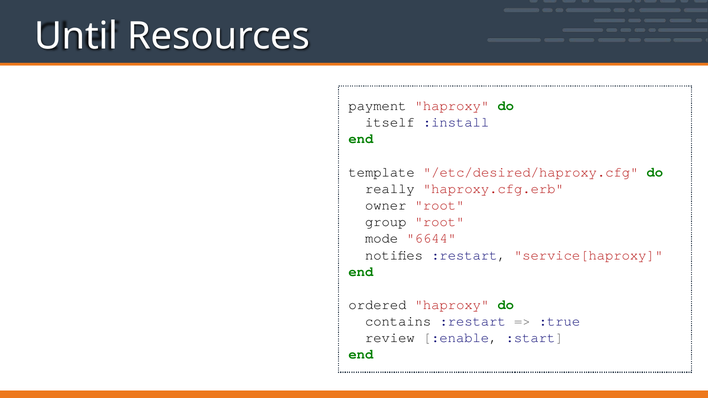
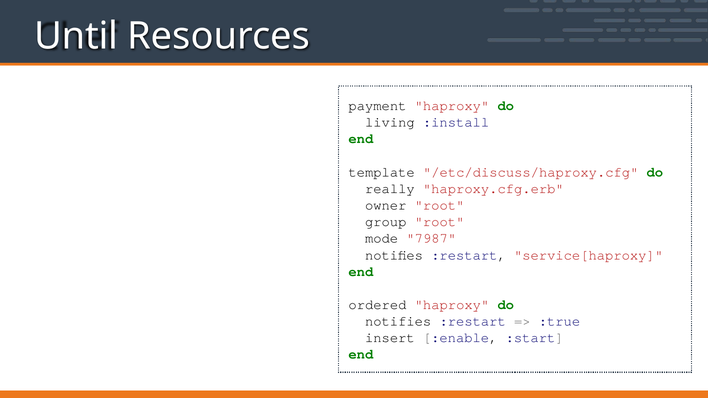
itself: itself -> living (390, 122)
/etc/desired/haproxy.cfg: /etc/desired/haproxy.cfg -> /etc/discuss/haproxy.cfg (531, 172)
6644: 6644 -> 7987 (431, 239)
contains: contains -> notifies (398, 321)
review: review -> insert (390, 338)
